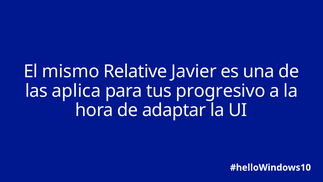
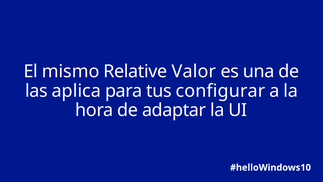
Javier: Javier -> Valor (194, 71)
progresivo: progresivo -> configurar (220, 91)
